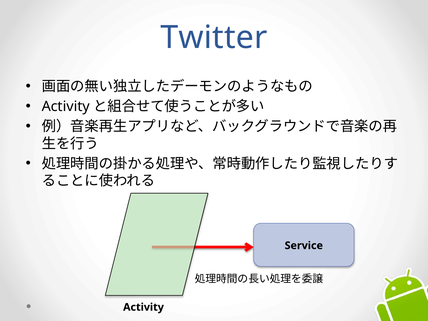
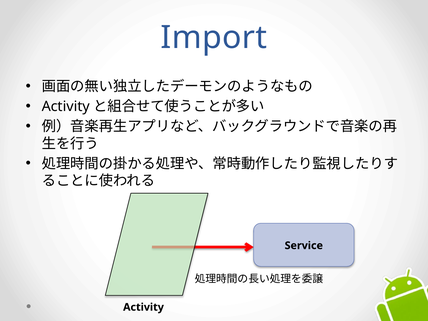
Twitter: Twitter -> Import (214, 38)
